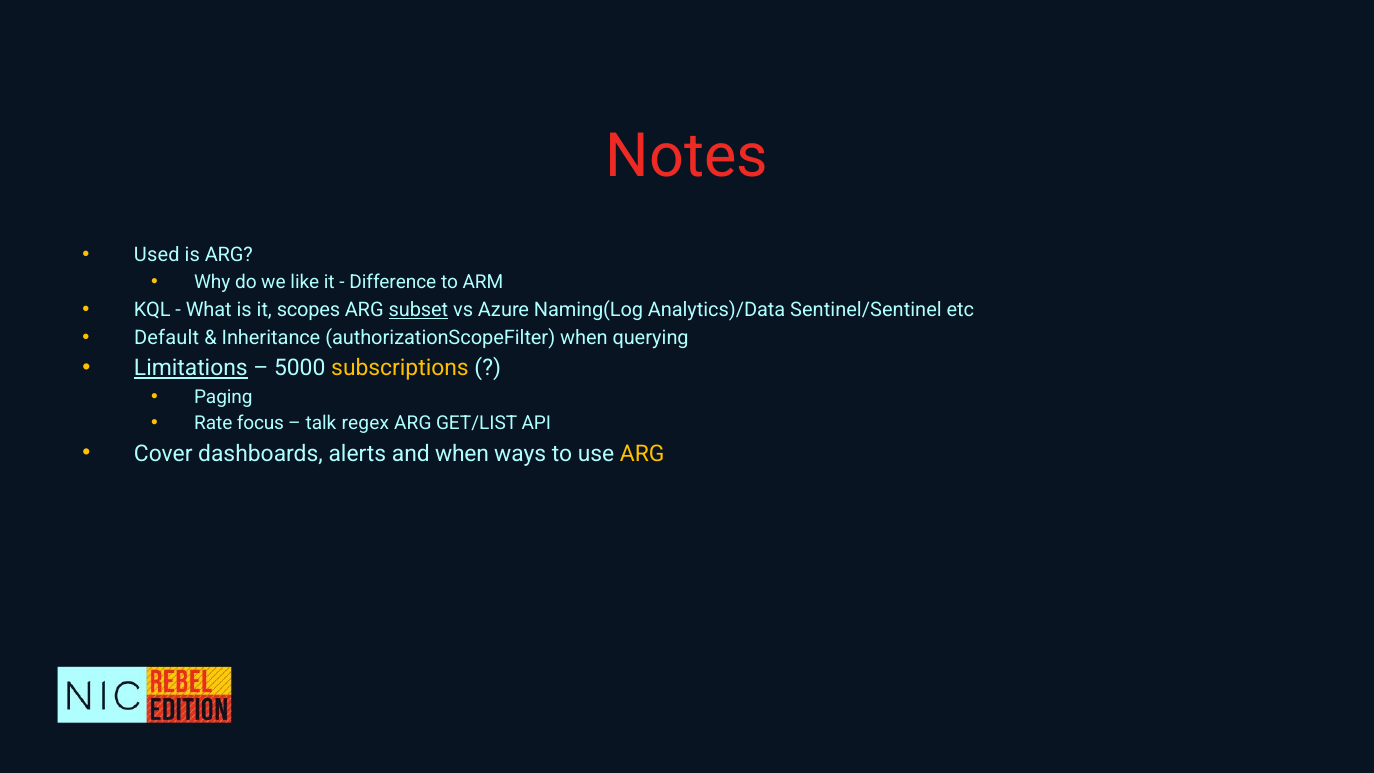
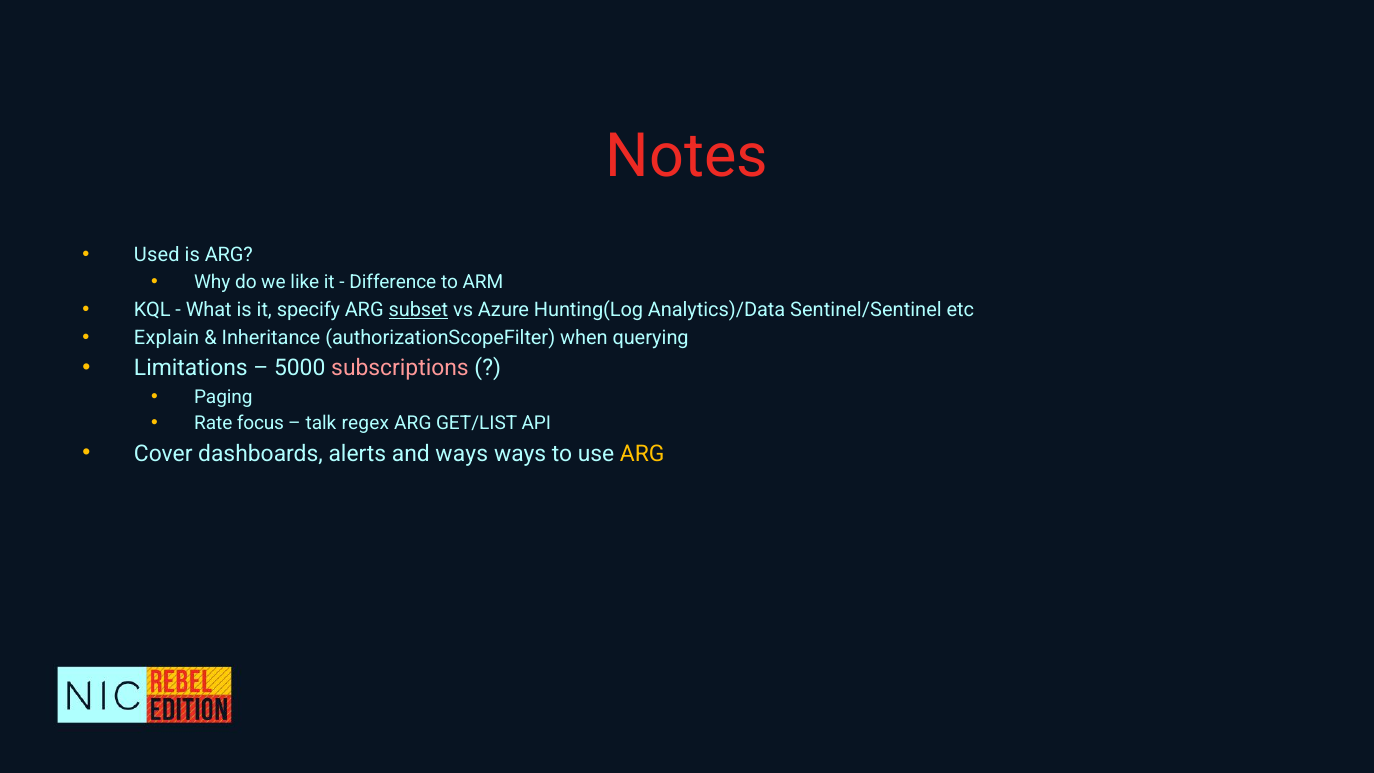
scopes: scopes -> specify (308, 310)
Naming(Log: Naming(Log -> Hunting(Log (589, 310)
Default: Default -> Explain (167, 338)
Limitations underline: present -> none (191, 368)
subscriptions colour: yellow -> pink (400, 368)
and when: when -> ways (462, 453)
